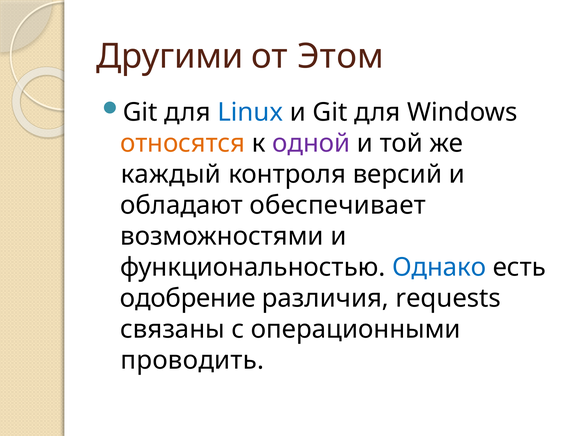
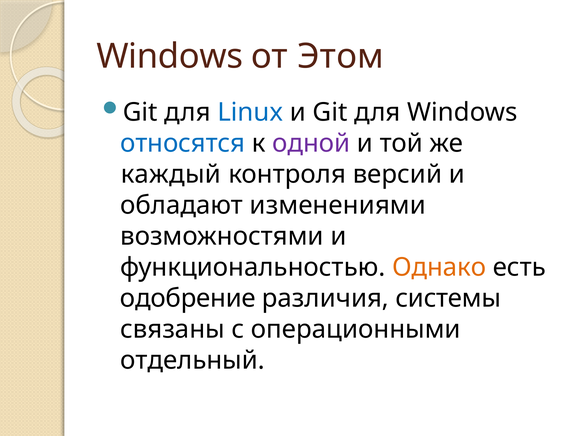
Другими: Другими -> Windows (170, 56)
относятся colour: orange -> blue (183, 143)
обеспечивает: обеспечивает -> изменениями (338, 205)
Однако colour: blue -> orange (439, 267)
requests: requests -> системы (448, 298)
проводить: проводить -> отдельный (192, 360)
